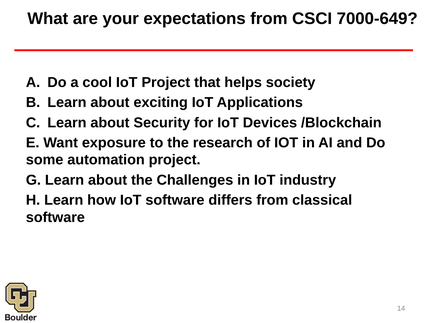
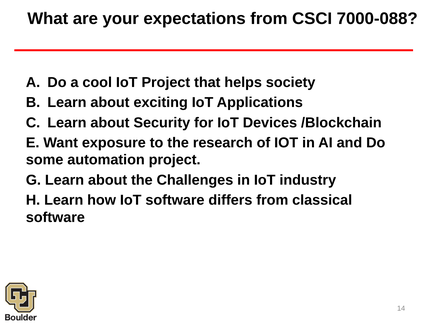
7000-649: 7000-649 -> 7000-088 (377, 19)
